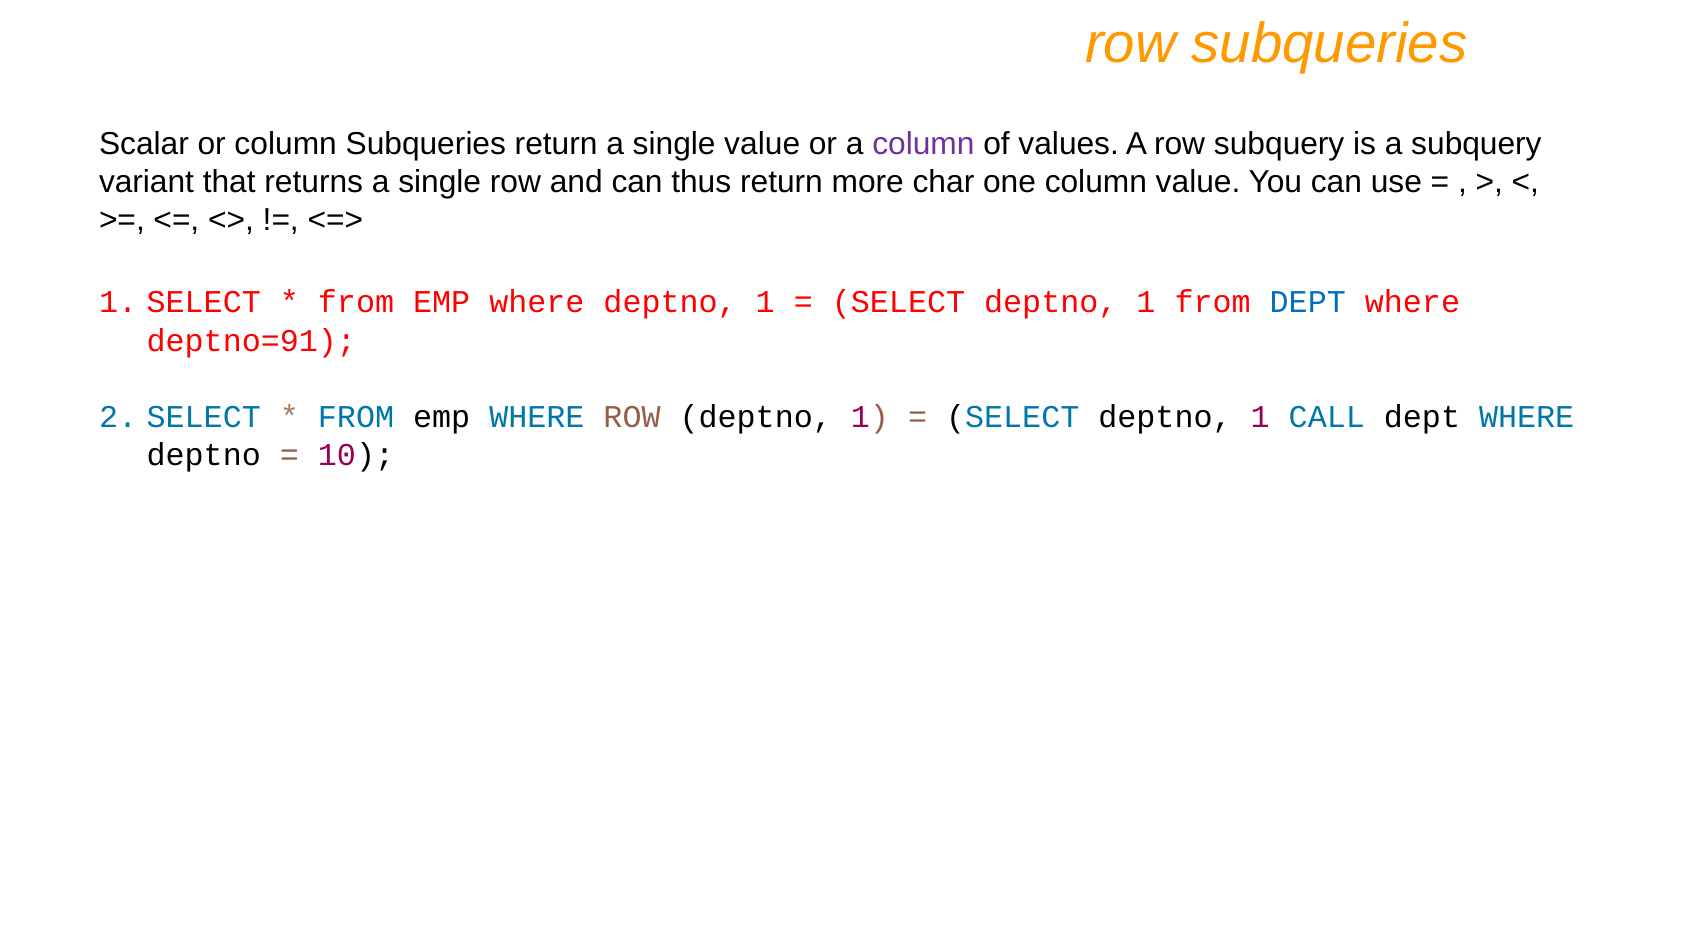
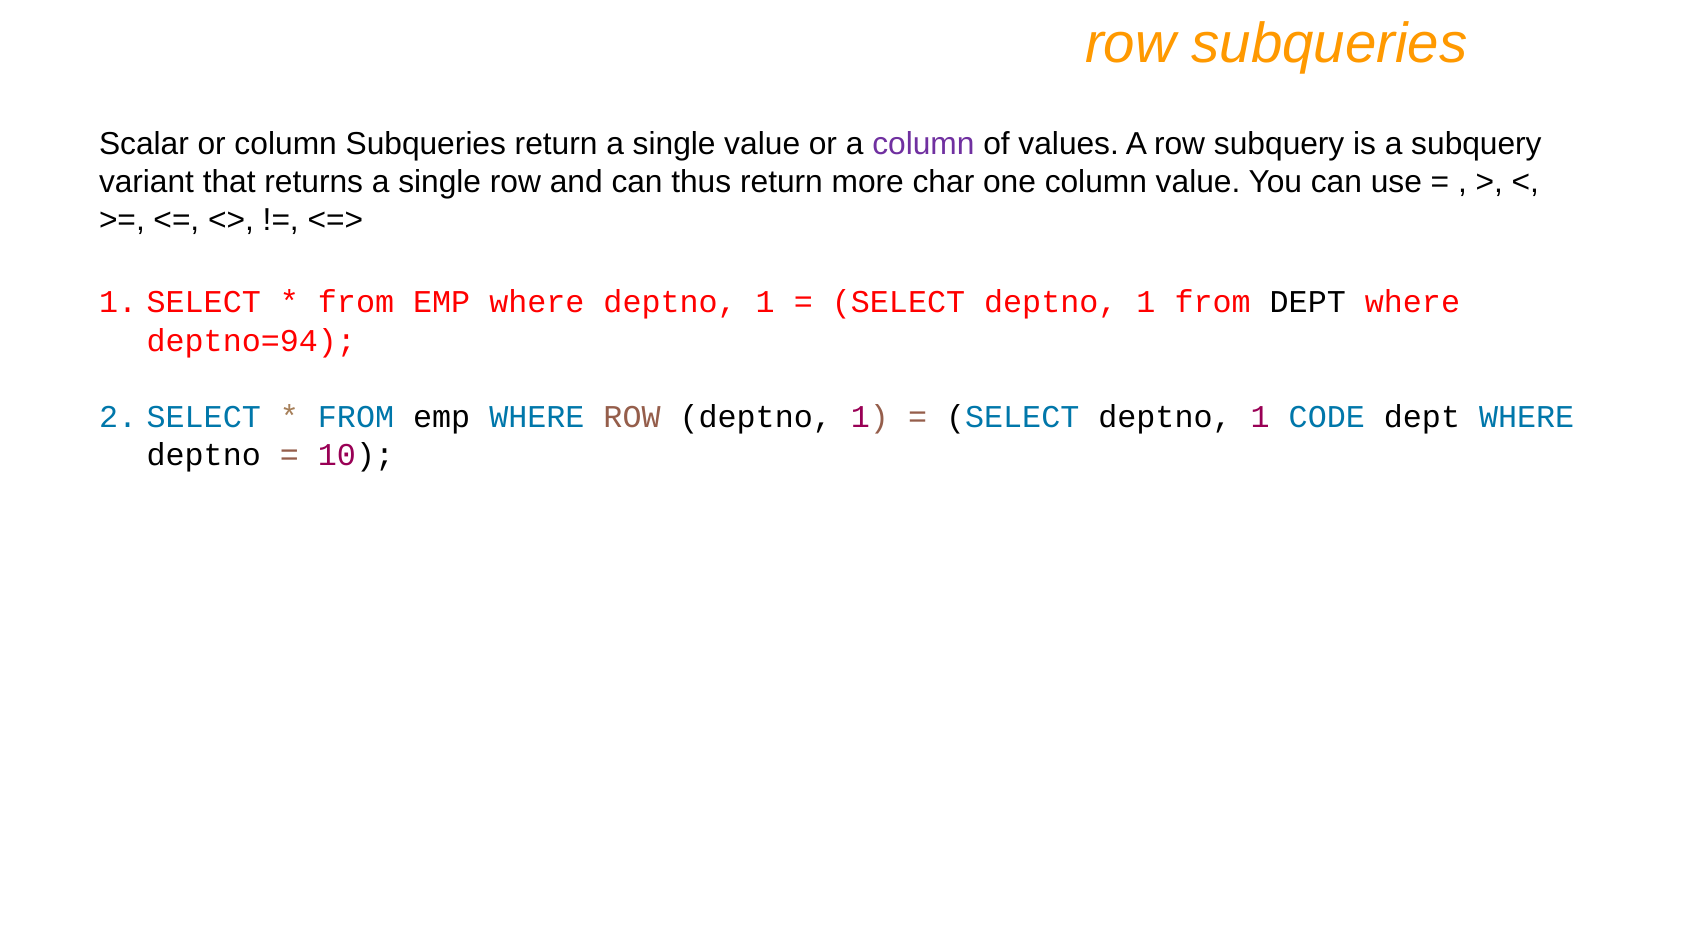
DEPT colour: blue -> black (1308, 302)
deptno=91: deptno=91 -> deptno=94 (251, 340)
CALL: CALL -> CODE (1327, 417)
